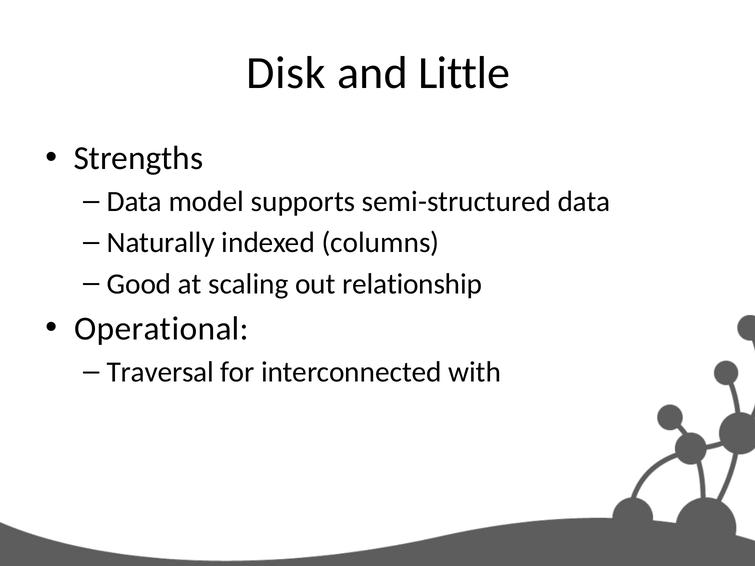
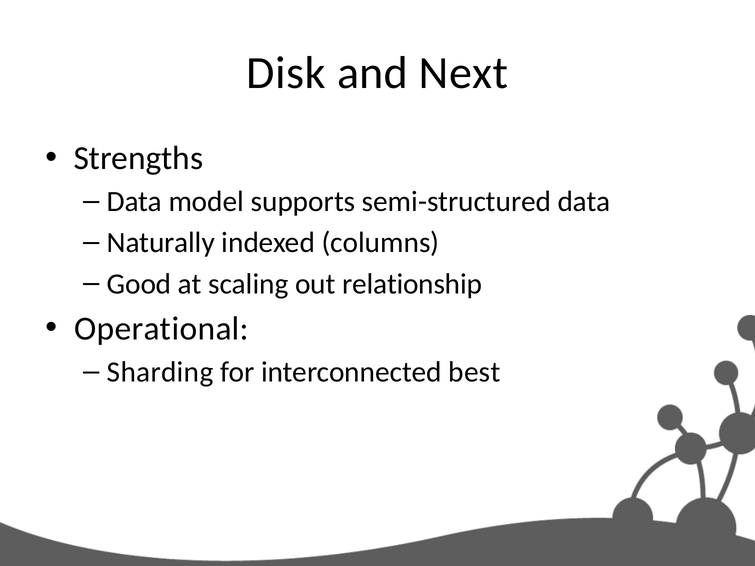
Little: Little -> Next (464, 73)
Traversal: Traversal -> Sharding (160, 372)
with: with -> best (474, 372)
